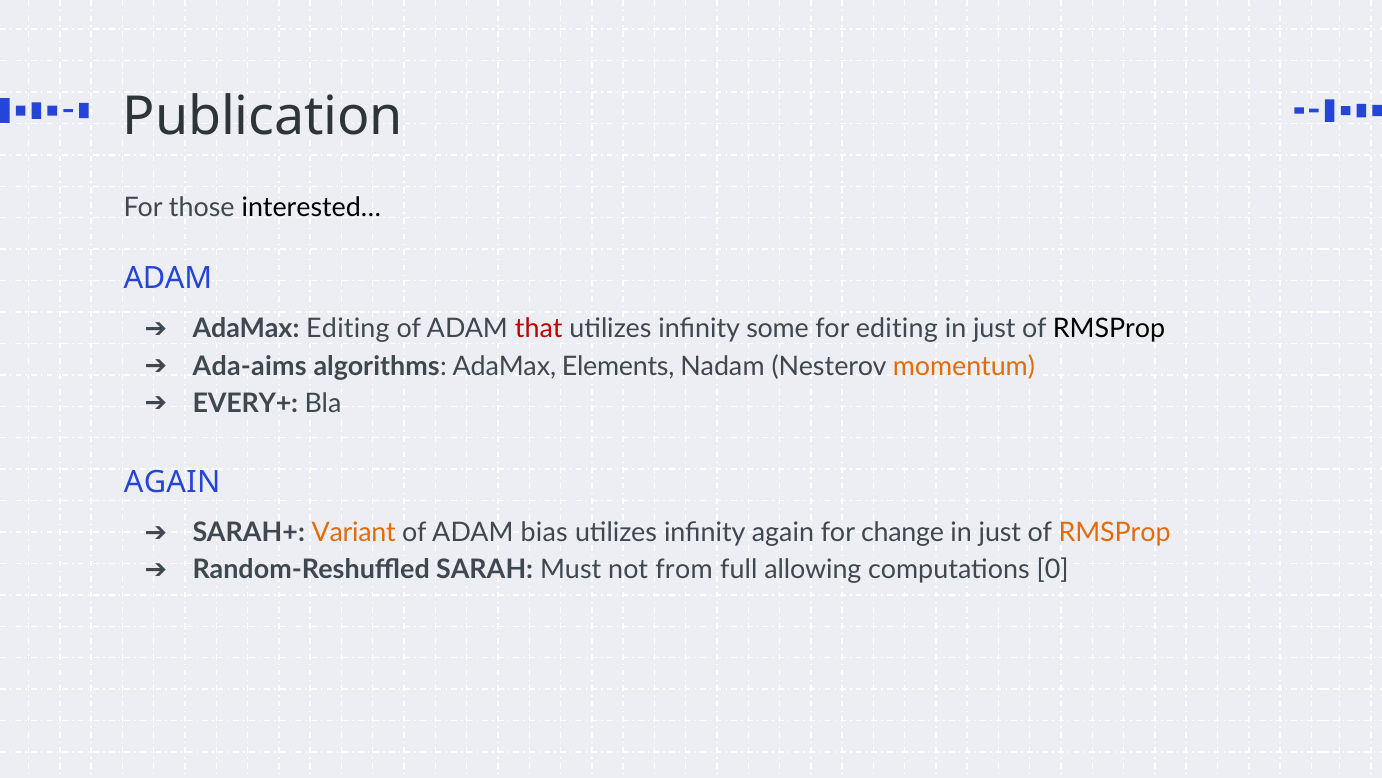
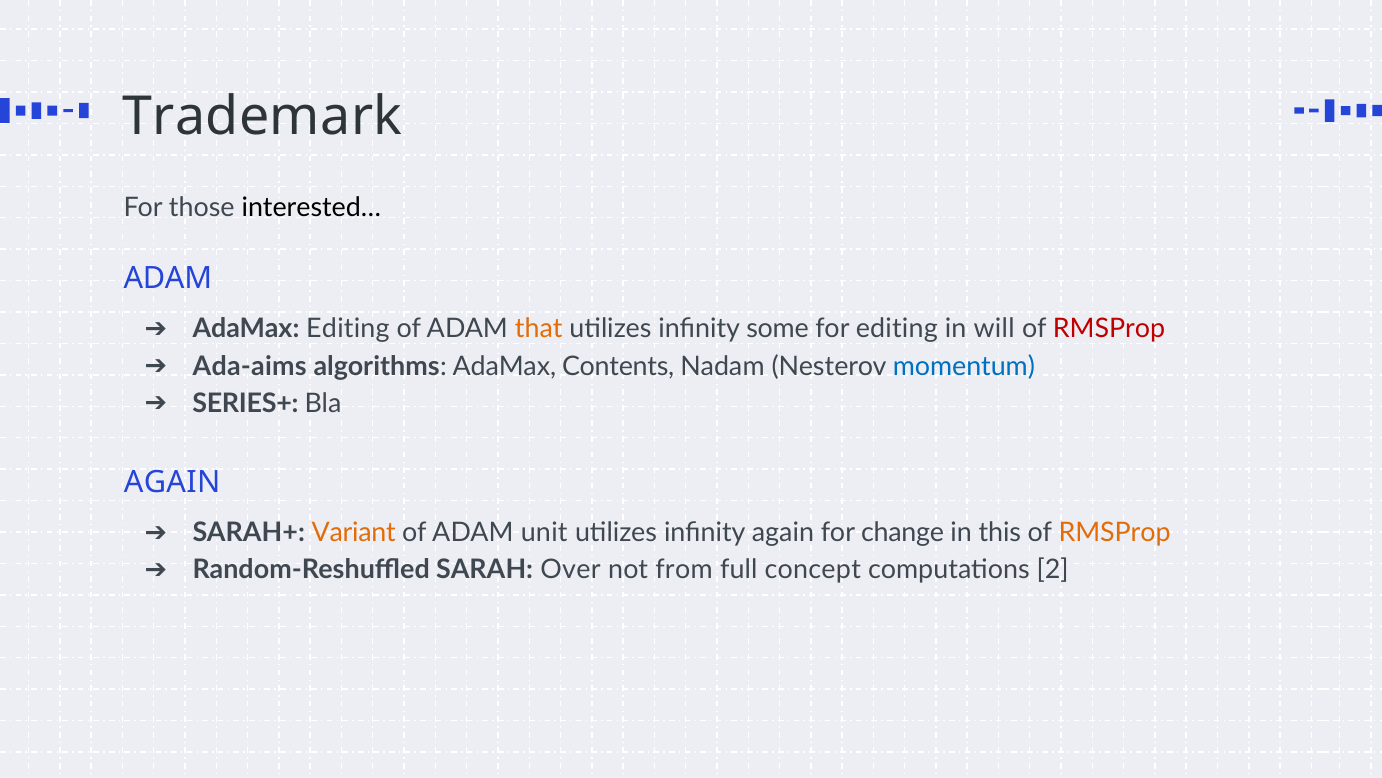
Publication: Publication -> Trademark (262, 117)
that colour: red -> orange (539, 329)
just: just -> will (994, 329)
RMSProp colour: black -> red (1109, 329)
Elements: Elements -> Contents (618, 366)
momentum colour: orange -> blue (964, 366)
EVERY+: EVERY+ -> SERIES+ (245, 403)
bias: bias -> unit (544, 532)
just: just -> this (1000, 532)
Must: Must -> Over (571, 569)
allowing: allowing -> concept (813, 569)
0: 0 -> 2 (1053, 569)
